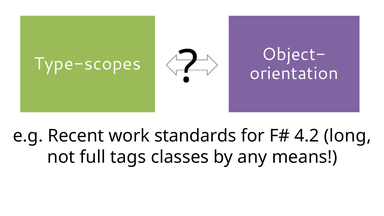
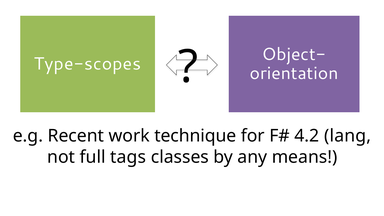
standards: standards -> technique (195, 136)
long: long -> lang (348, 136)
